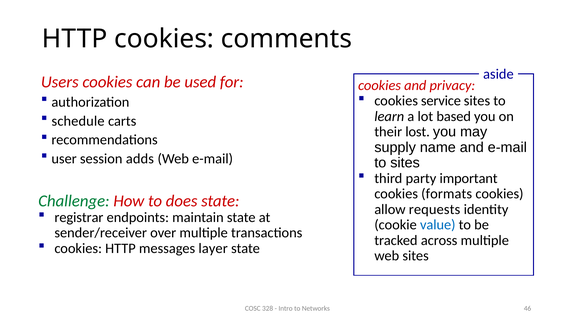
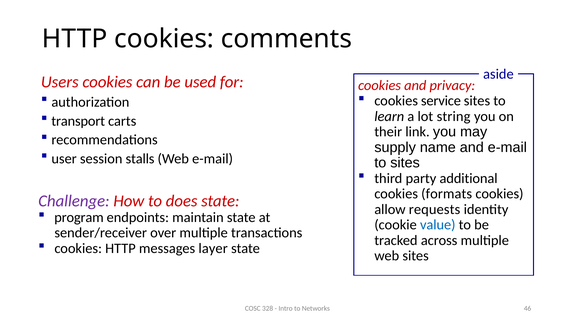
based: based -> string (454, 117)
schedule: schedule -> transport (78, 121)
lost: lost -> link (418, 132)
adds: adds -> stalls (140, 159)
important: important -> additional (469, 179)
Challenge colour: green -> purple (74, 201)
registrar: registrar -> program (79, 218)
